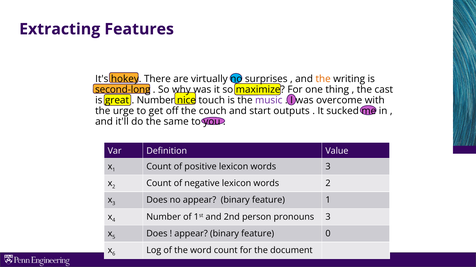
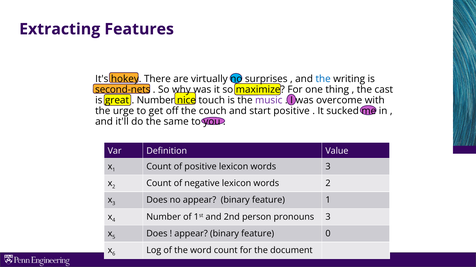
the colour: orange -> blue (323, 79)
second-long: second-long -> second-nets (123, 90)
start outputs: outputs -> positive (292, 111)
